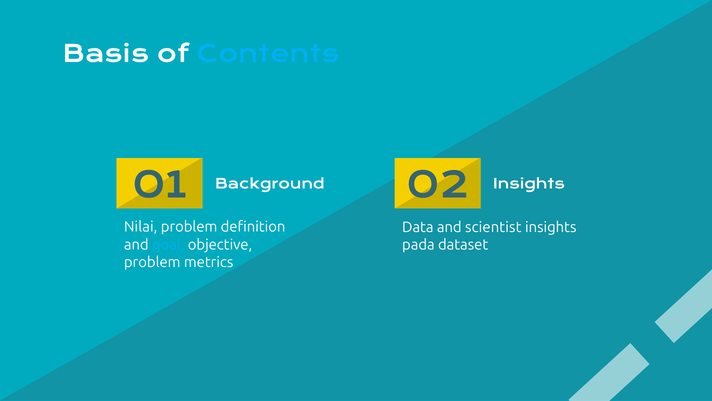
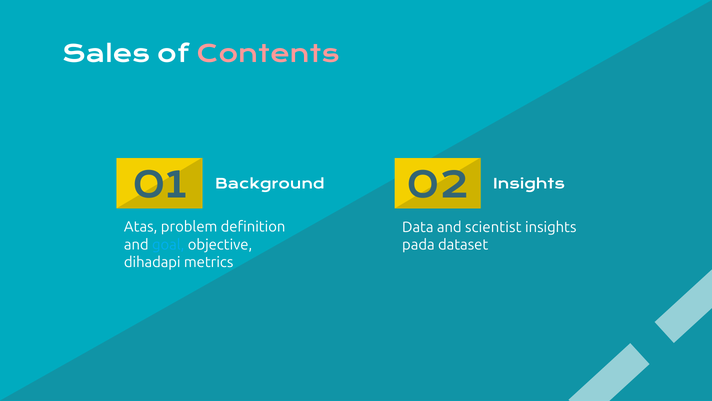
Basis: Basis -> Sales (106, 54)
Contents colour: light blue -> pink (268, 54)
Nilai: Nilai -> Atas (141, 227)
problem: problem -> dihadapi (152, 262)
